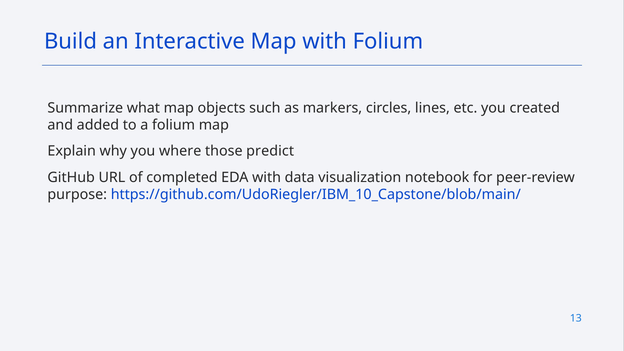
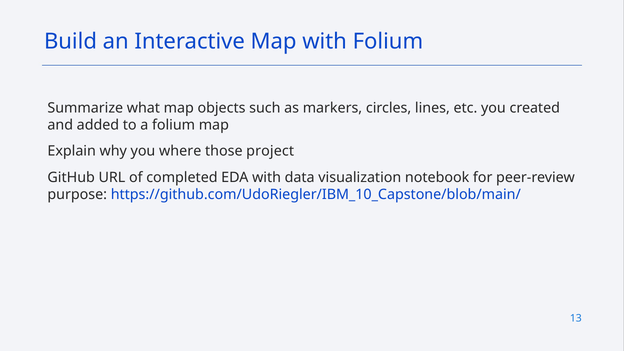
predict: predict -> project (270, 151)
